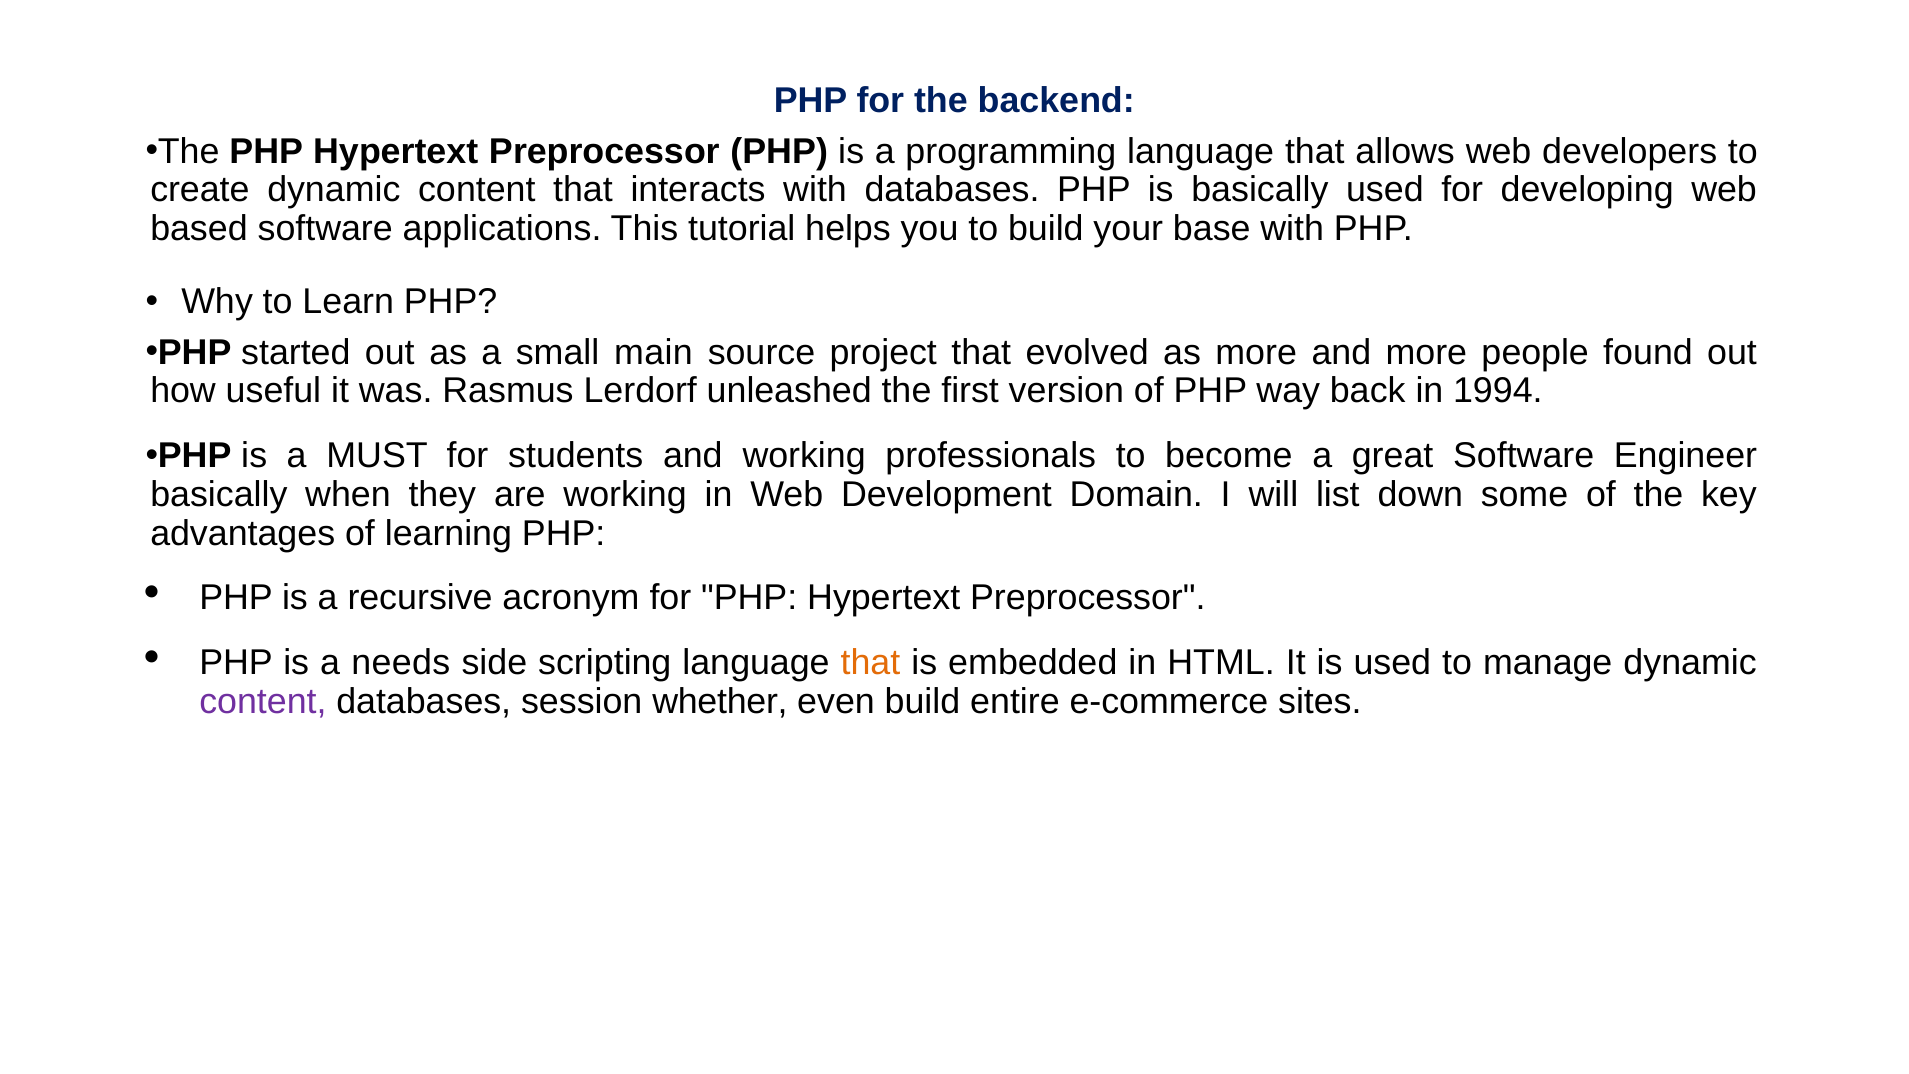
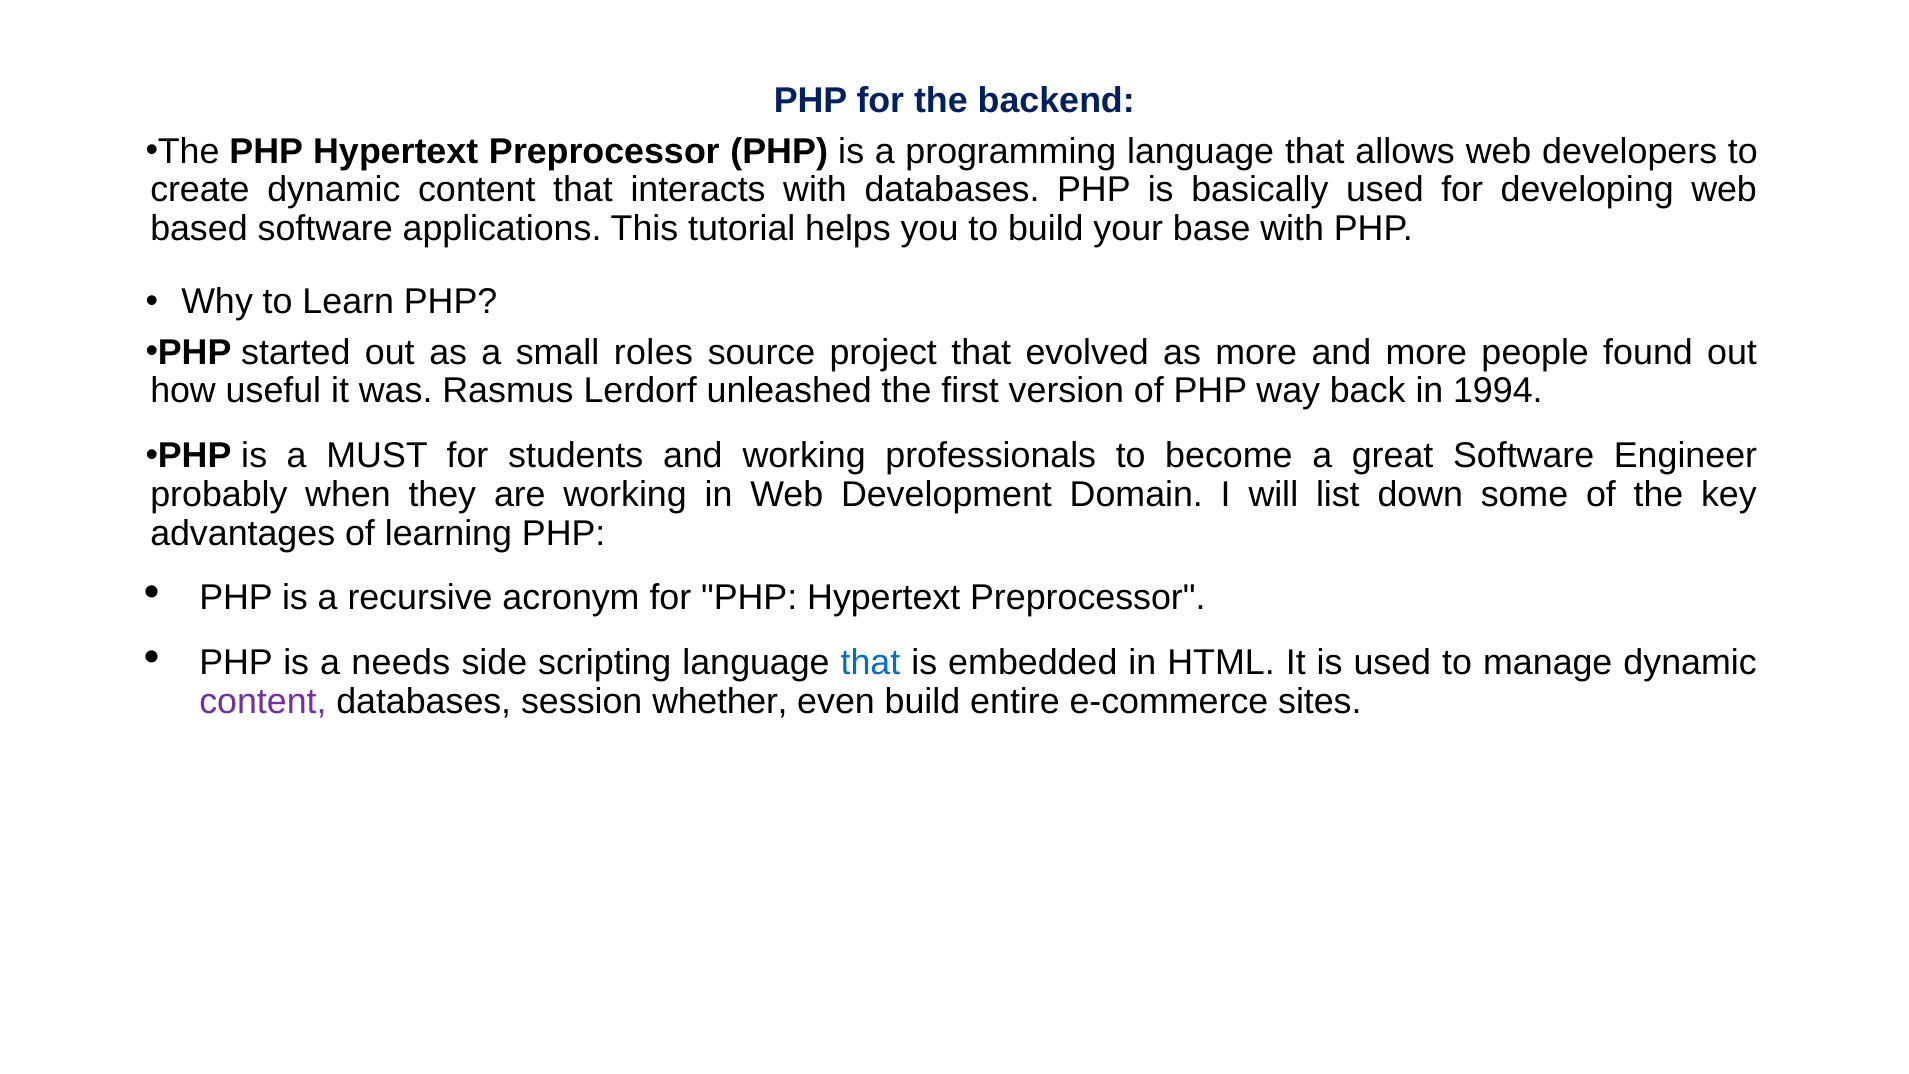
main: main -> roles (653, 352)
basically: basically -> probably (219, 494)
that colour: orange -> blue (870, 663)
